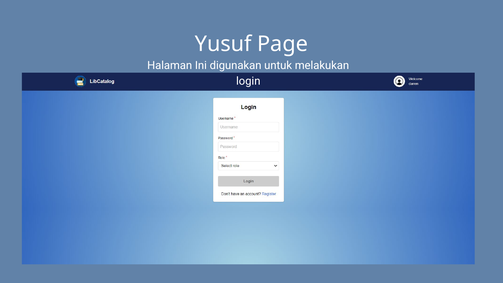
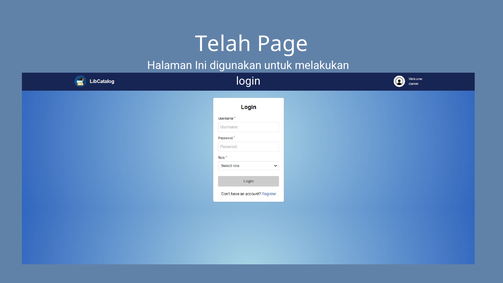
Yusuf: Yusuf -> Telah (223, 44)
